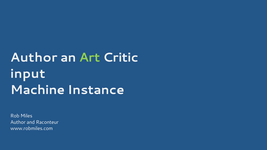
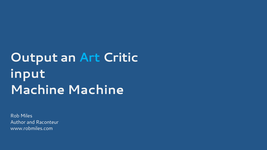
Author: Author -> Output (34, 57)
Art colour: light green -> light blue (90, 57)
Machine Instance: Instance -> Machine (96, 90)
